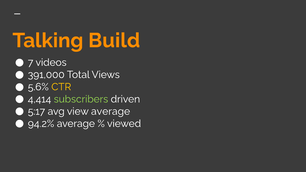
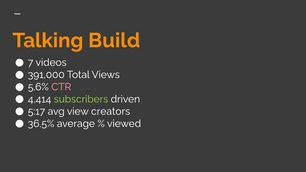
CTR colour: yellow -> pink (61, 87)
view average: average -> creators (111, 111)
94.2%: 94.2% -> 36.5% (41, 124)
